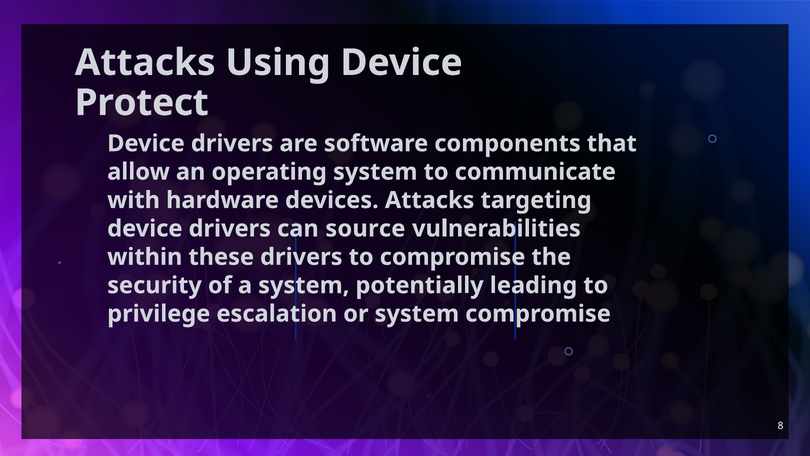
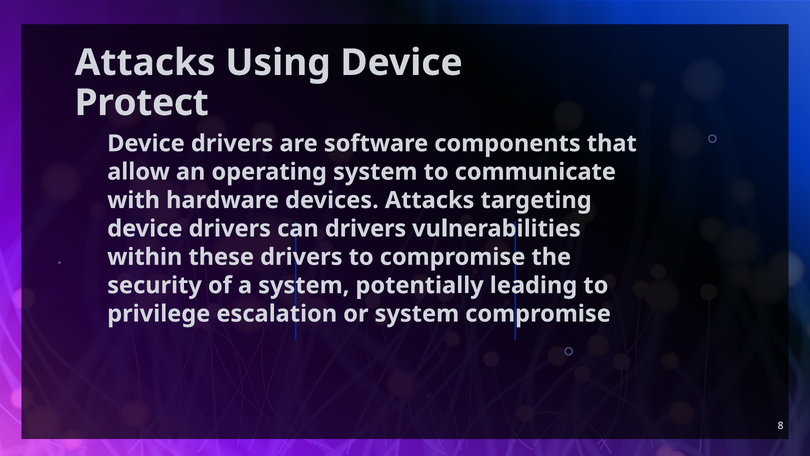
can source: source -> drivers (366, 228)
